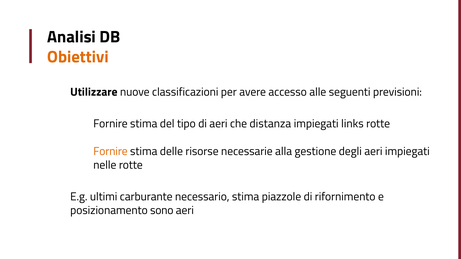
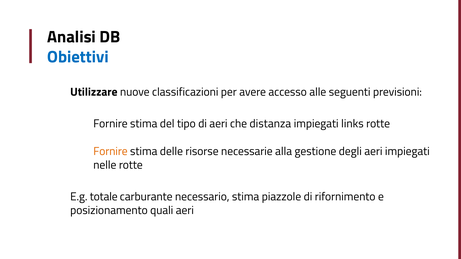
Obiettivi colour: orange -> blue (78, 57)
ultimi: ultimi -> totale (104, 197)
sono: sono -> quali (162, 211)
